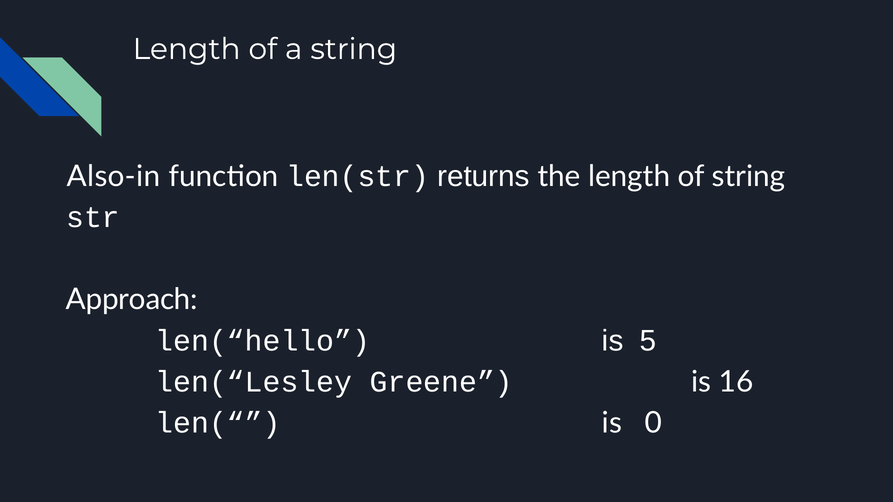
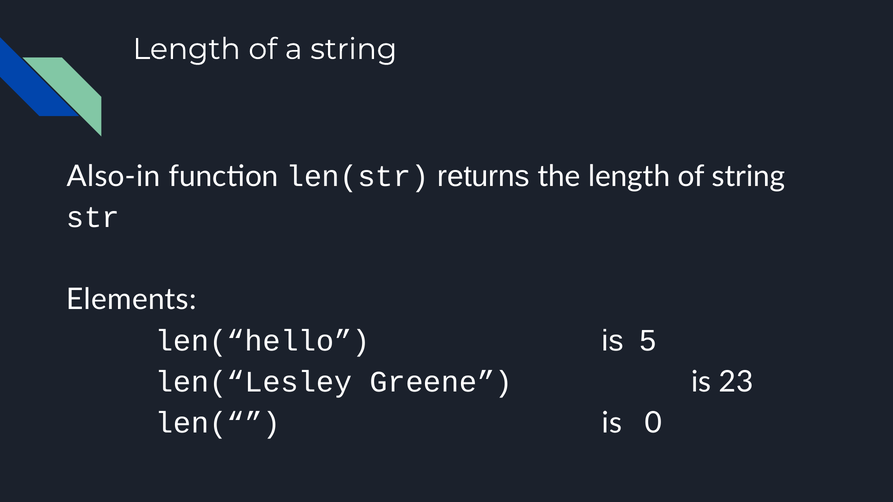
Approach: Approach -> Elements (131, 300)
16: 16 -> 23 (736, 382)
